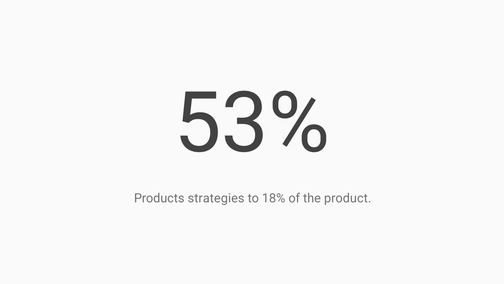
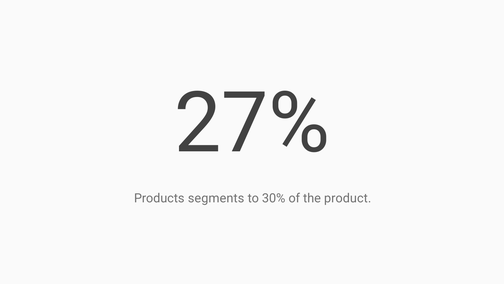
53%: 53% -> 27% (252, 123)
strategies: strategies -> segments (216, 198)
18%: 18% -> 30% (274, 198)
